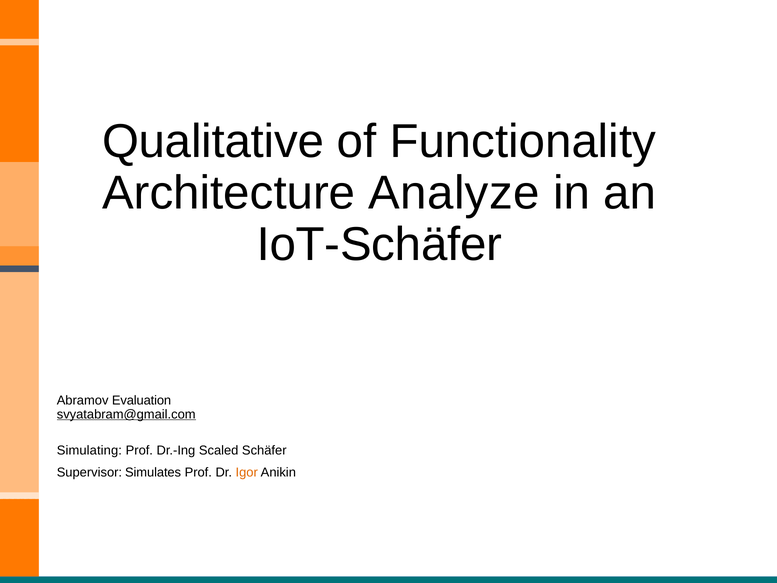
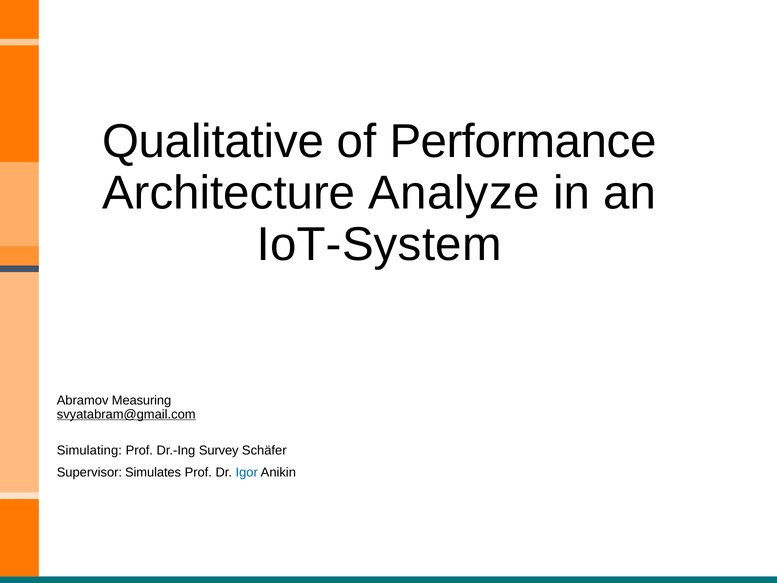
Functionality: Functionality -> Performance (523, 142)
IoT-Schäfer: IoT-Schäfer -> IoT-System (379, 244)
Evaluation: Evaluation -> Measuring (142, 400)
Scaled: Scaled -> Survey (219, 450)
Igor colour: orange -> blue (247, 472)
